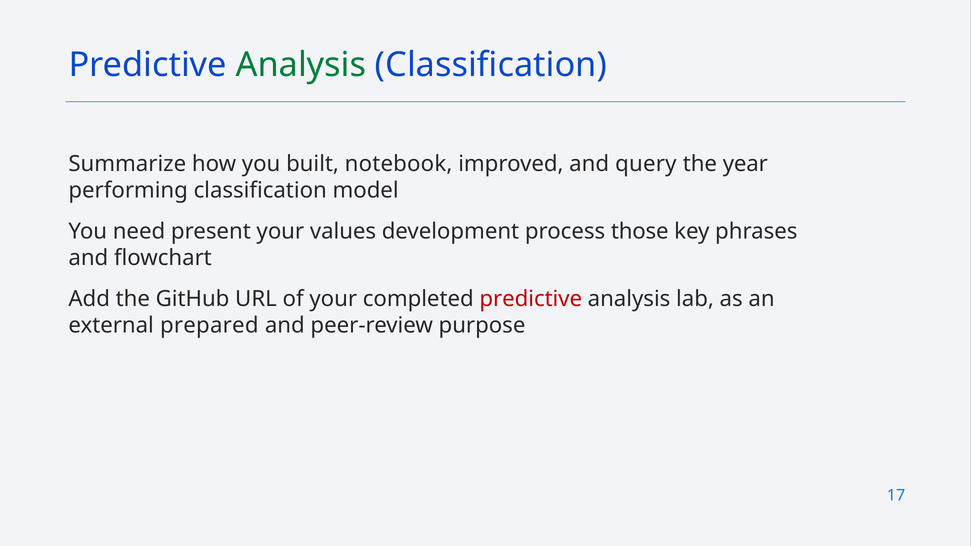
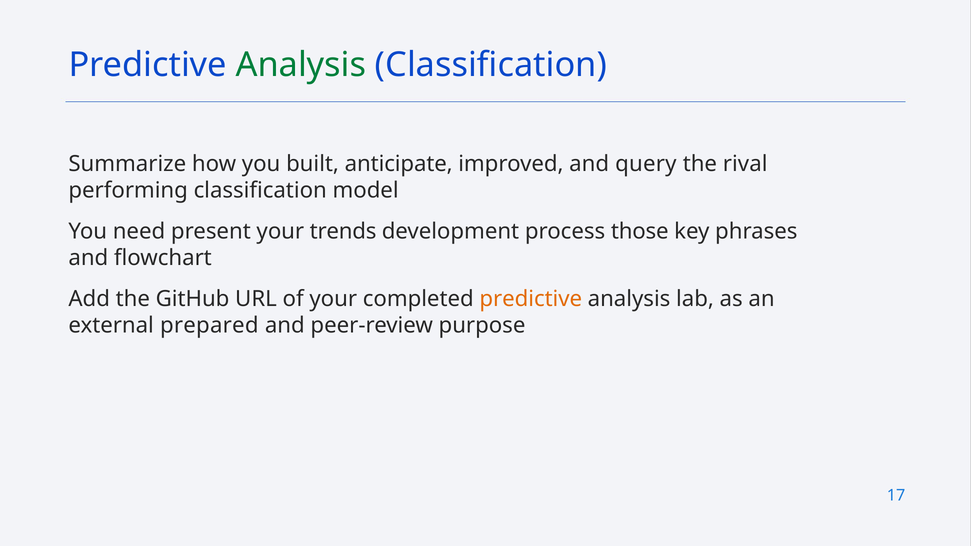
notebook: notebook -> anticipate (399, 164)
year: year -> rival (745, 164)
values: values -> trends (343, 231)
predictive colour: red -> orange (531, 299)
